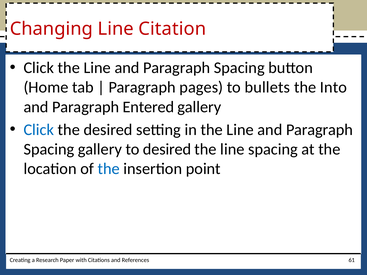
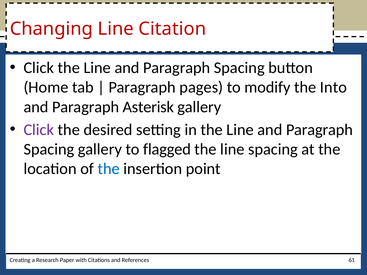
bullets: bullets -> modify (267, 87)
Entered: Entered -> Asterisk (148, 107)
Click colour: blue -> purple (39, 130)
to desired: desired -> flagged (167, 149)
